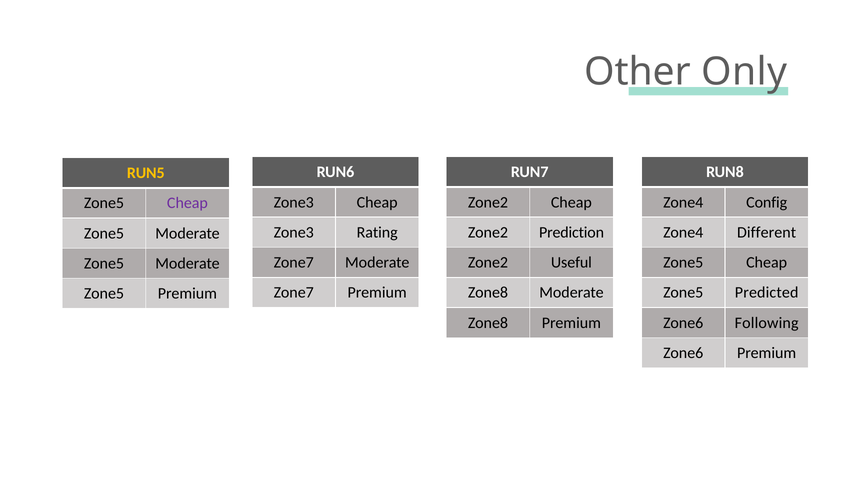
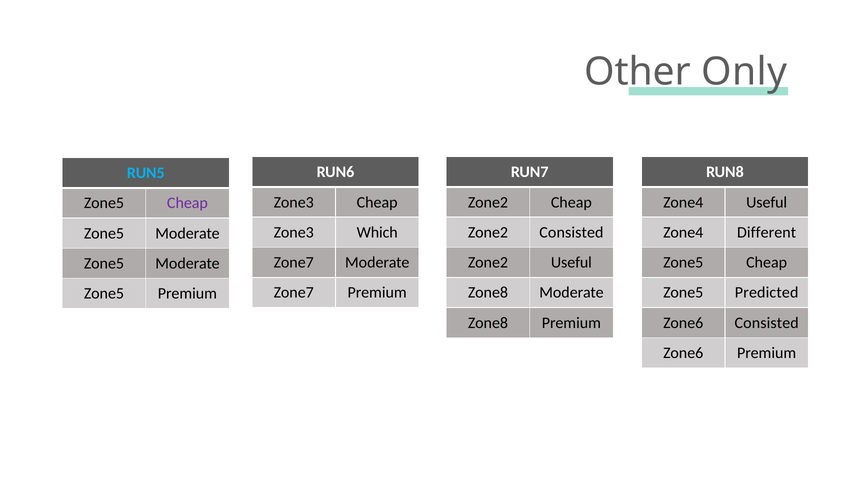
RUN5 colour: yellow -> light blue (146, 173)
Zone4 Config: Config -> Useful (767, 202)
Rating: Rating -> Which (377, 232)
Zone2 Prediction: Prediction -> Consisted (571, 232)
Zone6 Following: Following -> Consisted (767, 323)
